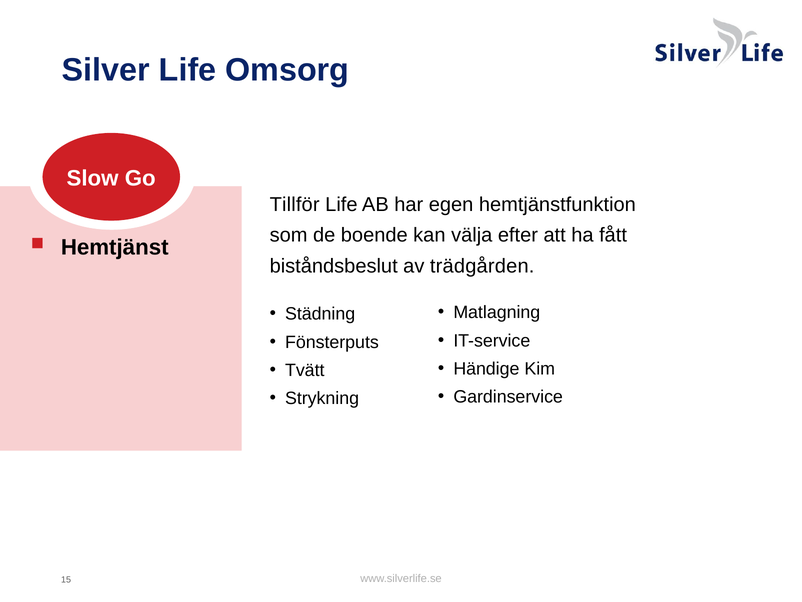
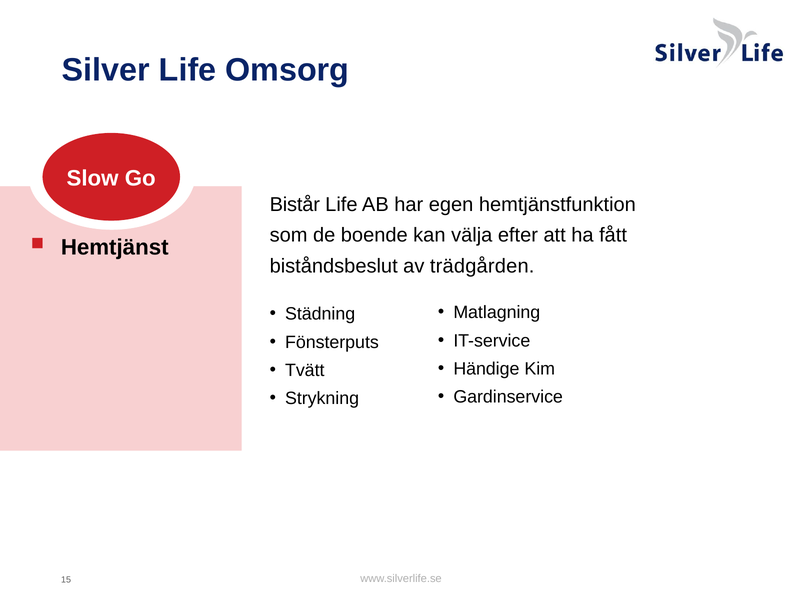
Tillför: Tillför -> Bistår (295, 204)
